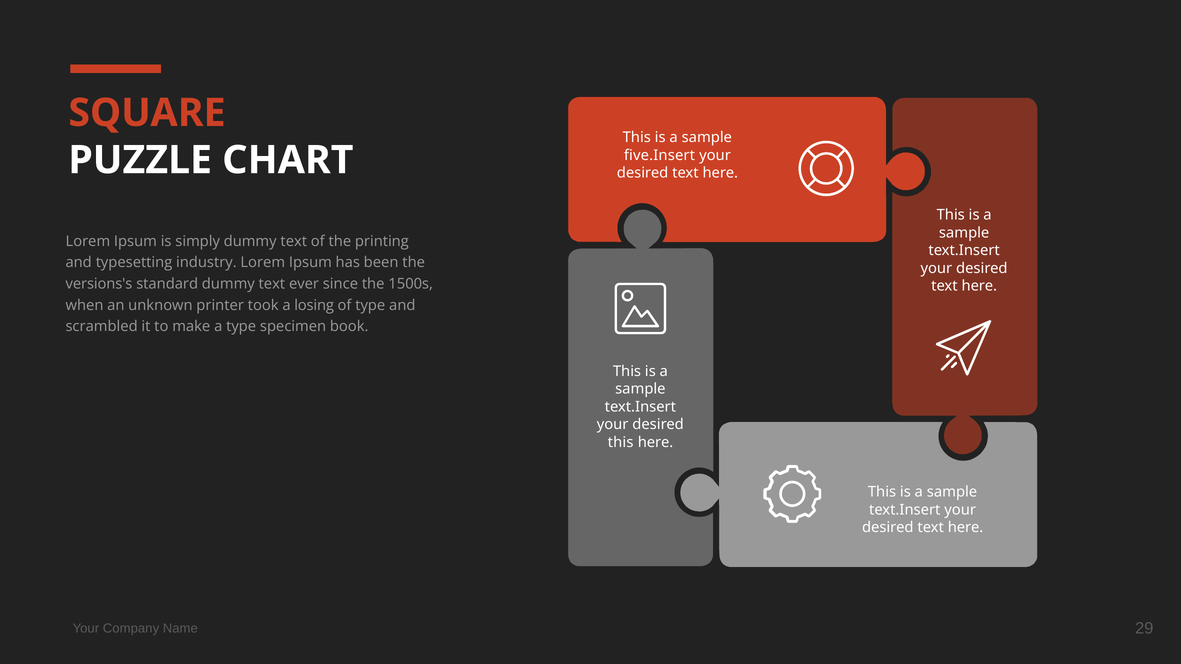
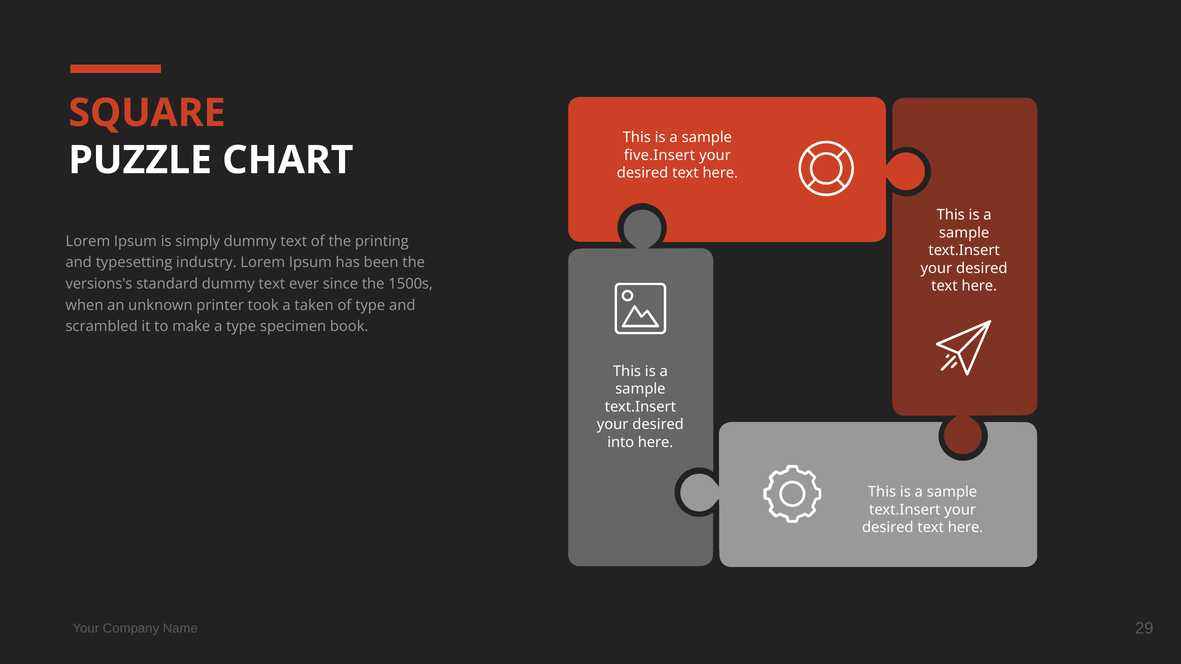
losing: losing -> taken (314, 305)
this: this -> into (621, 442)
